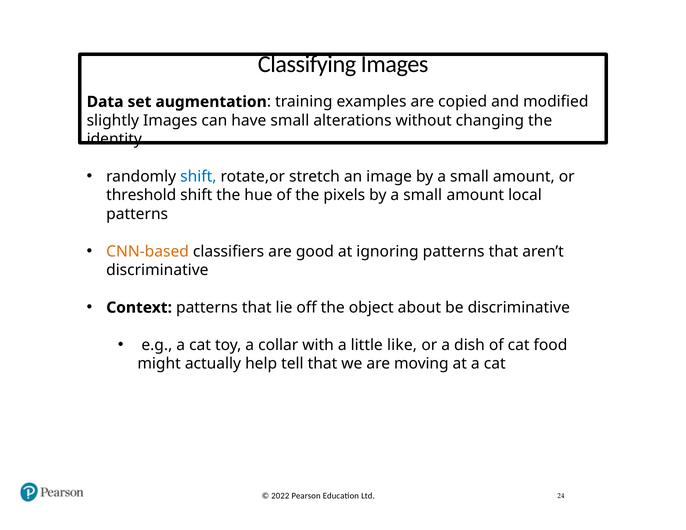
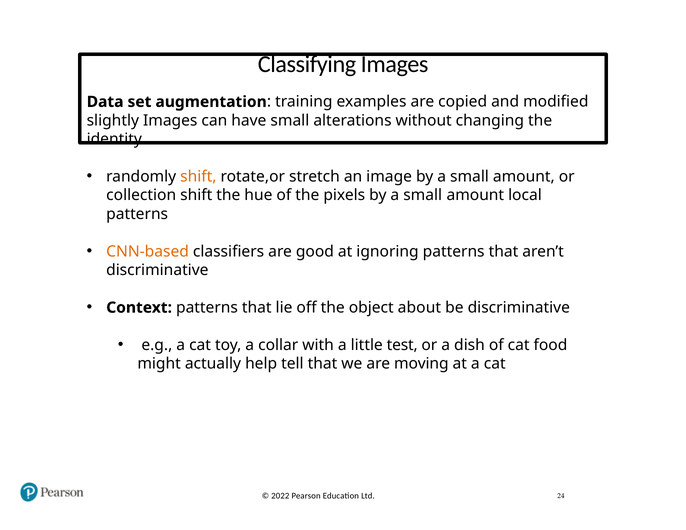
shift colour: blue -> orange (198, 177)
threshold: threshold -> collection (141, 195)
like: like -> test (402, 345)
